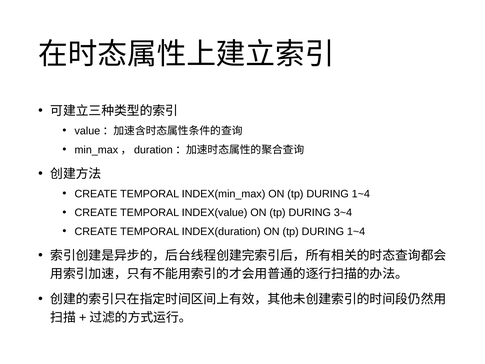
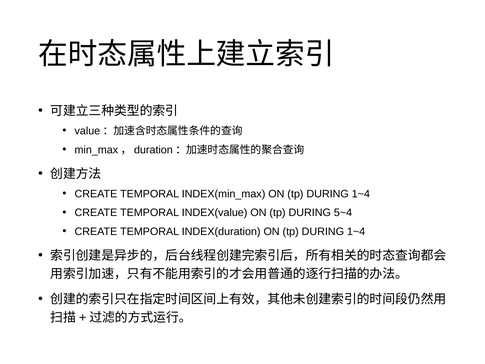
3~4: 3~4 -> 5~4 (343, 213)
